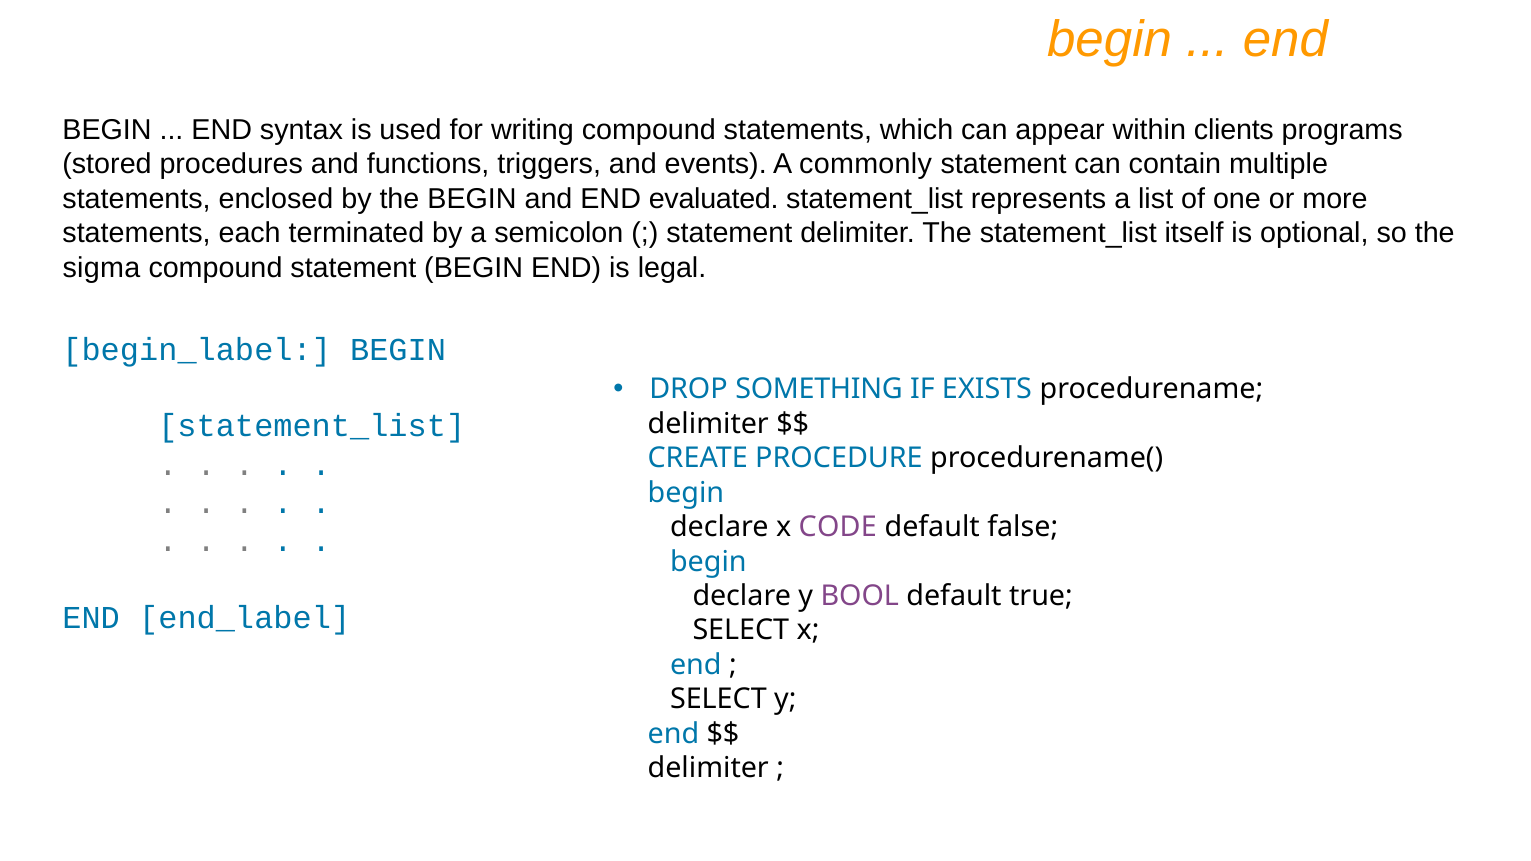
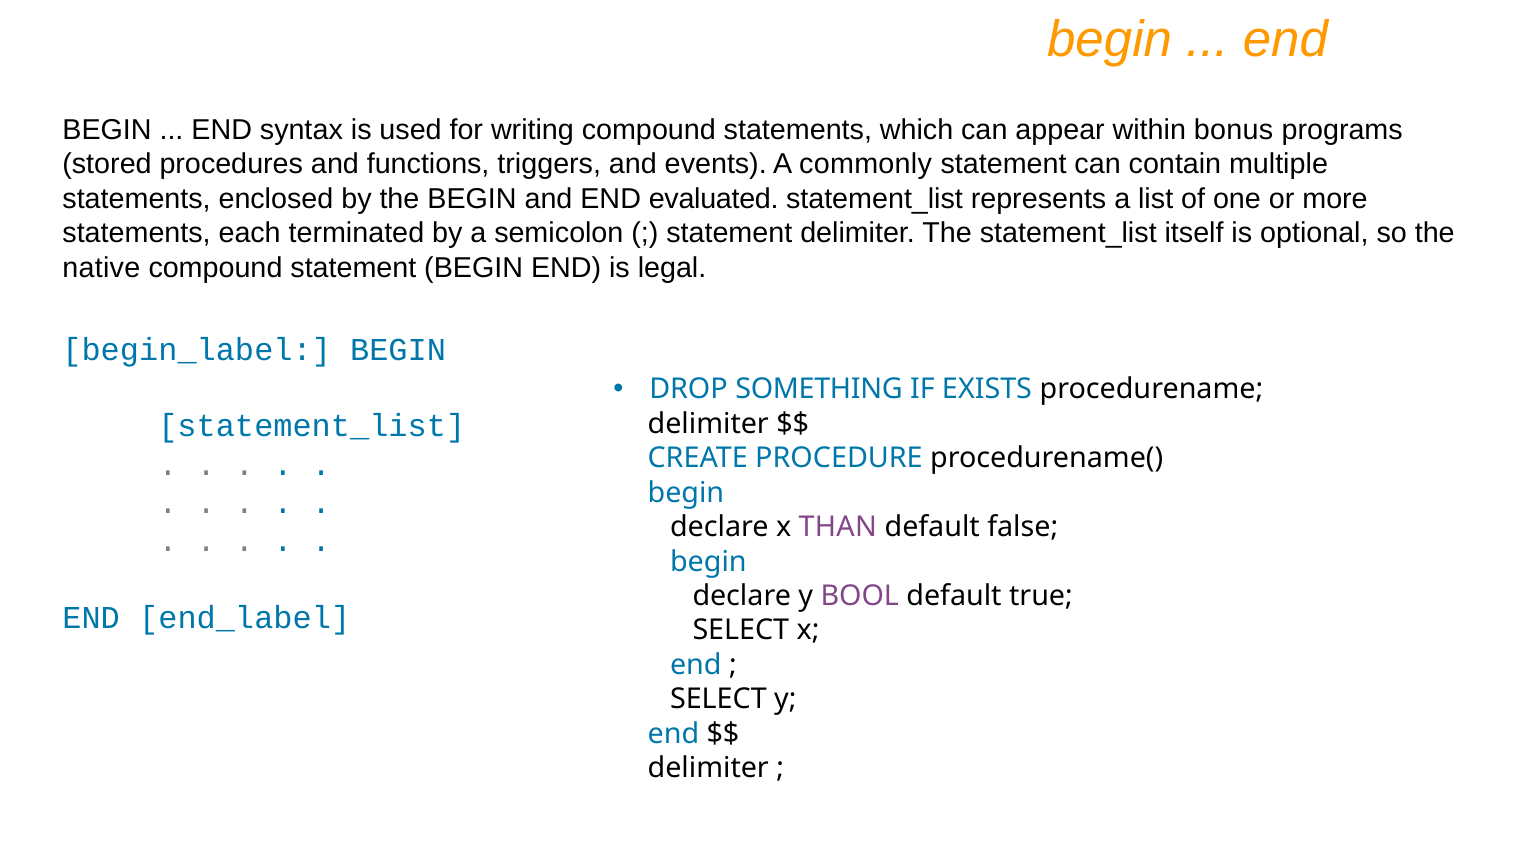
clients: clients -> bonus (1234, 130)
sigma: sigma -> native (101, 268)
CODE: CODE -> THAN (838, 527)
